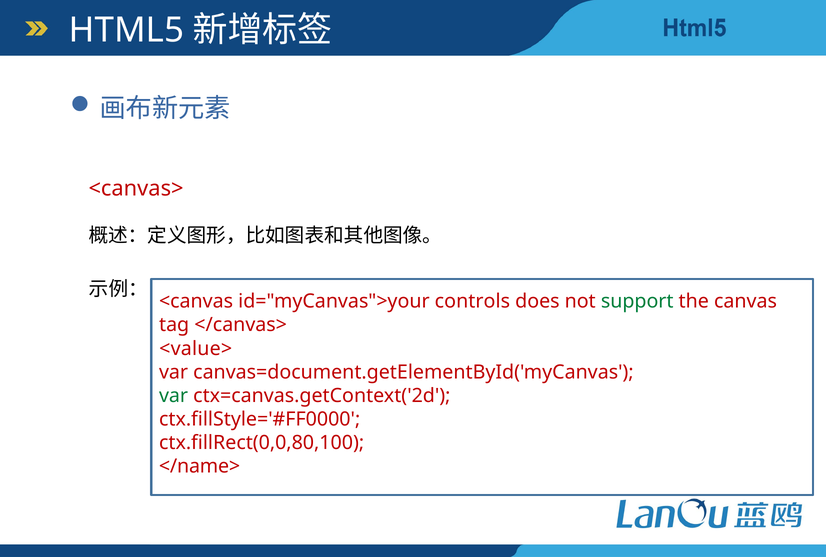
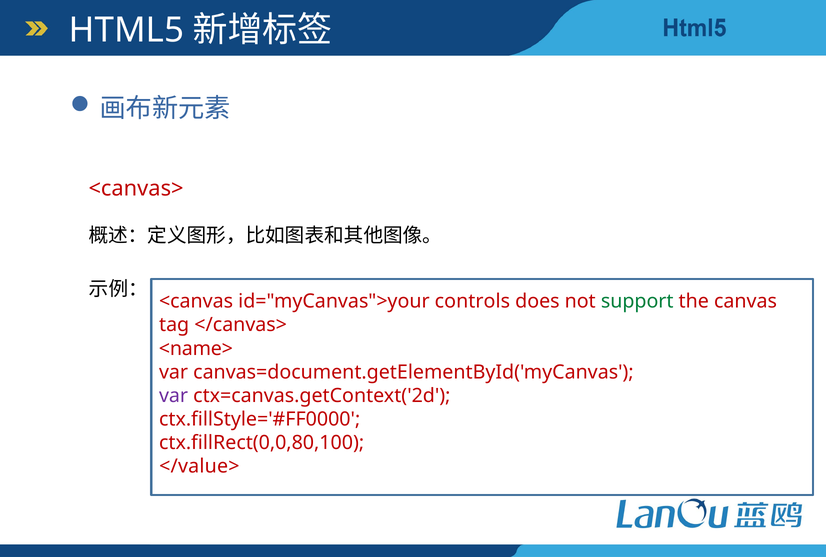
<value>: <value> -> <name> (196, 348)
var colour: green -> purple (174, 396)
</name>: </name> -> </value> (199, 466)
